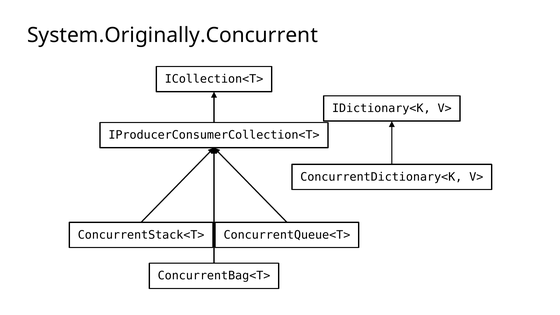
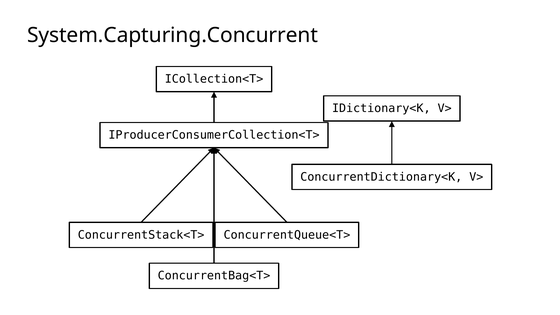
System.Originally.Concurrent: System.Originally.Concurrent -> System.Capturing.Concurrent (173, 35)
